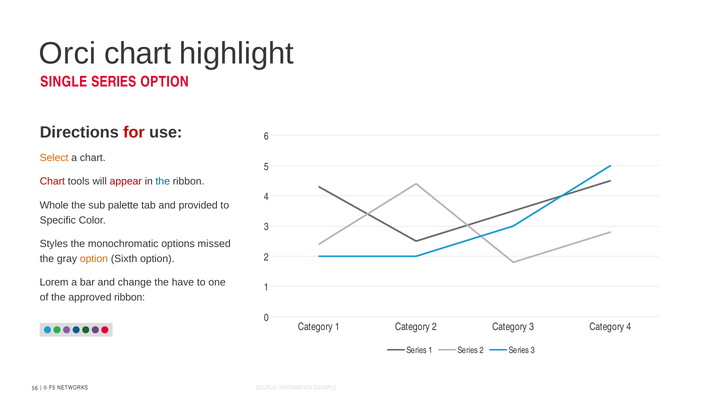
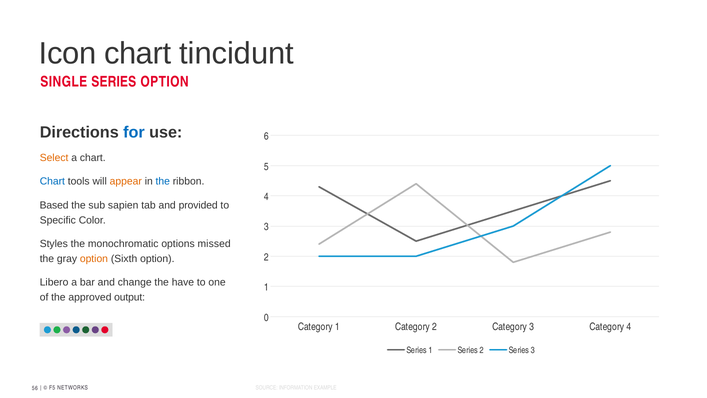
Orci: Orci -> Icon (68, 54)
highlight: highlight -> tincidunt (237, 54)
for colour: red -> blue (134, 132)
Chart colour: red -> blue (52, 181)
appear colour: red -> orange (126, 181)
Whole: Whole -> Based (54, 205)
palette: palette -> sapien (123, 205)
Lorem: Lorem -> Libero (54, 282)
approved ribbon: ribbon -> output (130, 297)
